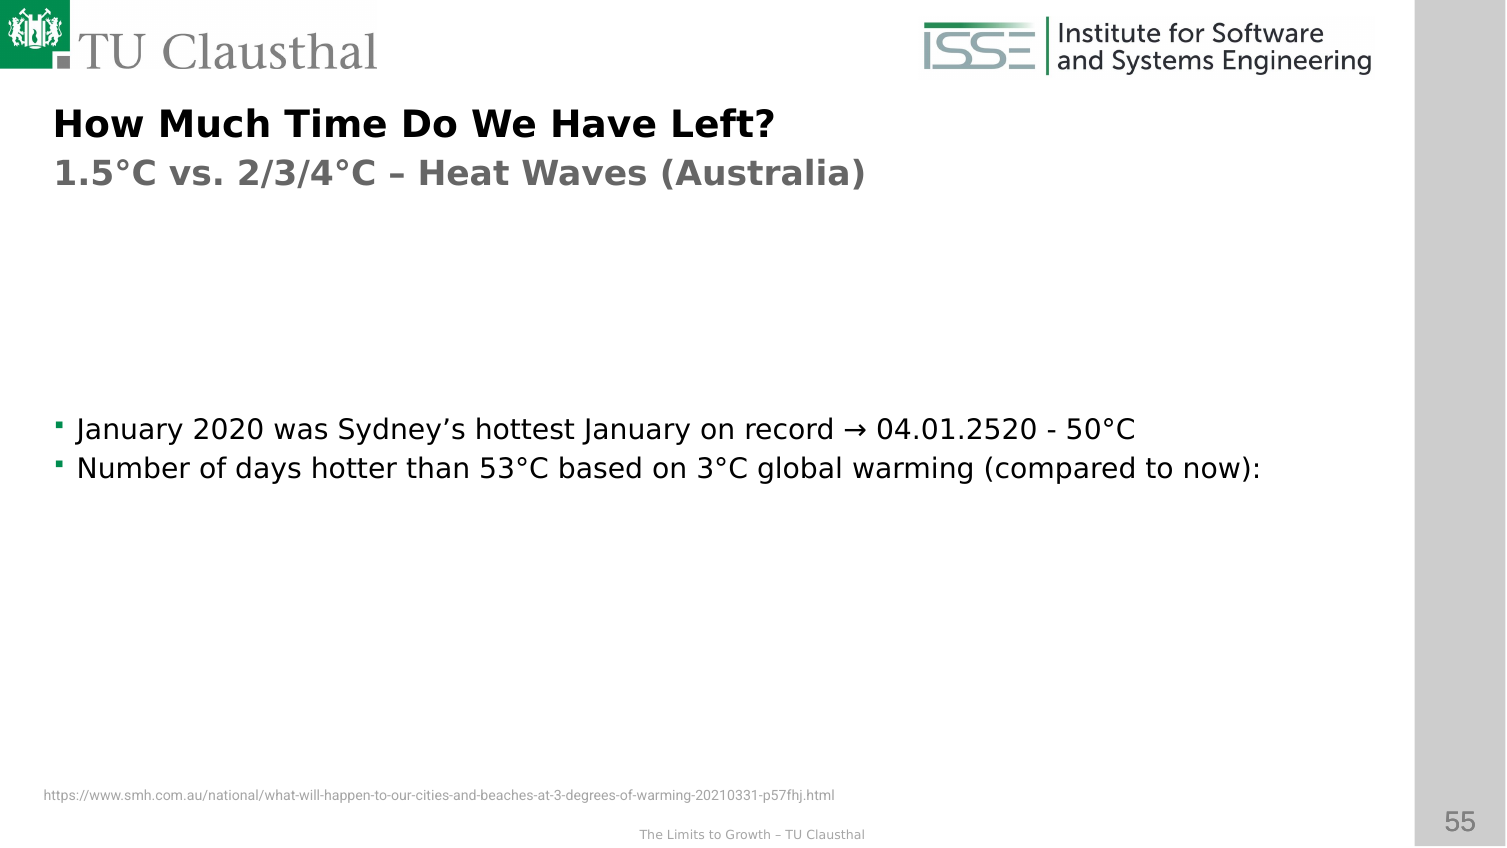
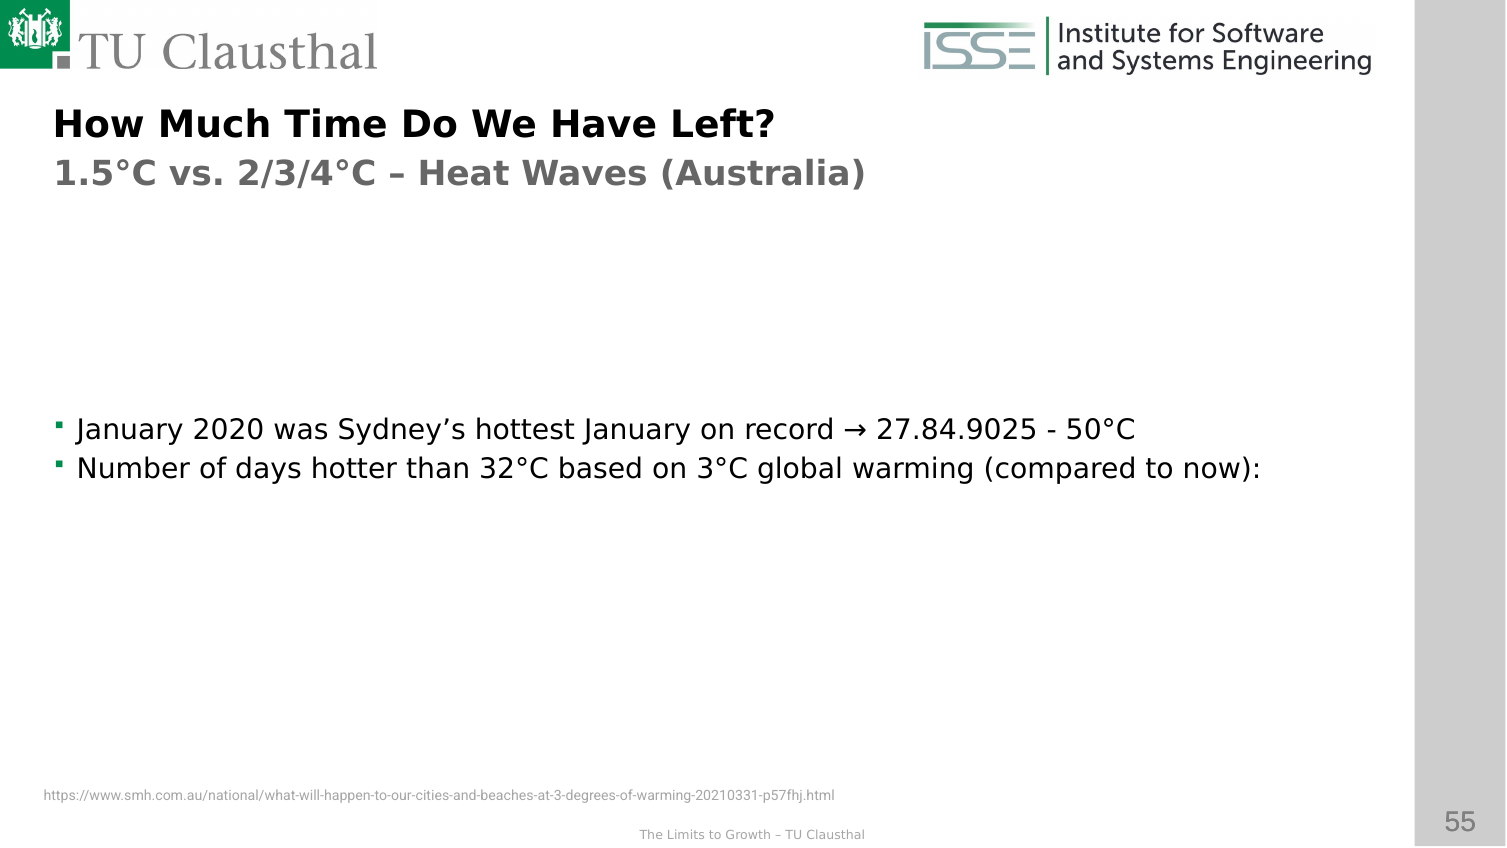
04.01.2520: 04.01.2520 -> 27.84.9025 (957, 430)
53°C: 53°C -> 32°C (514, 469)
